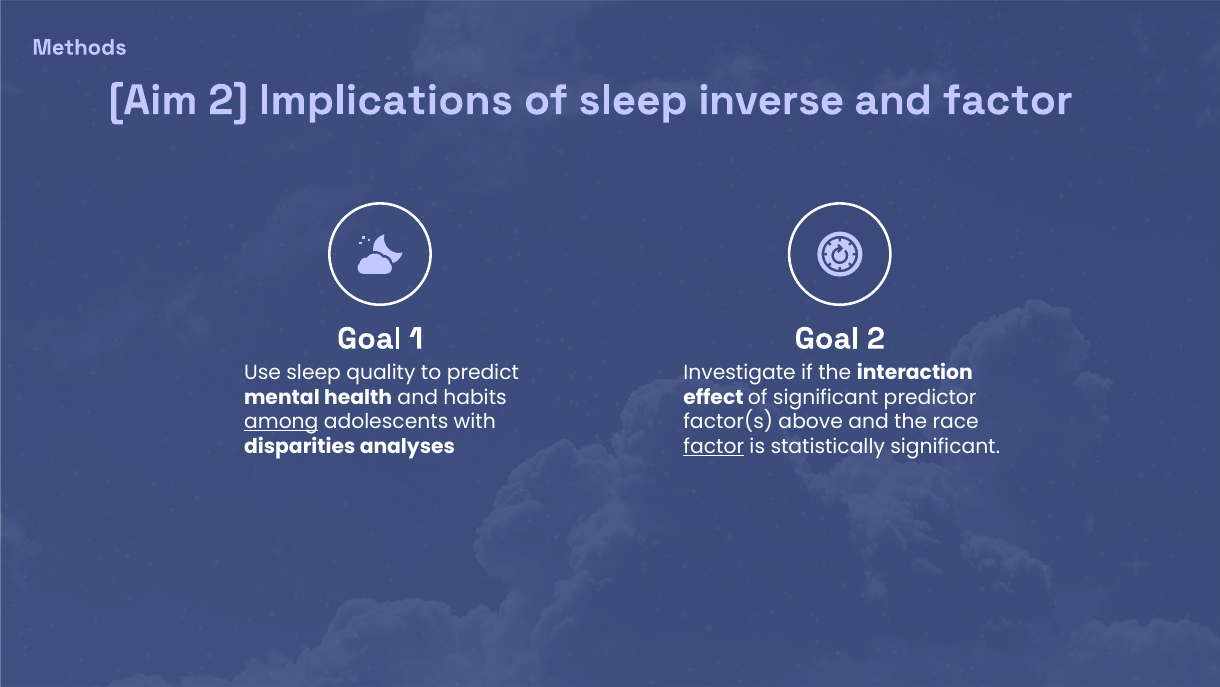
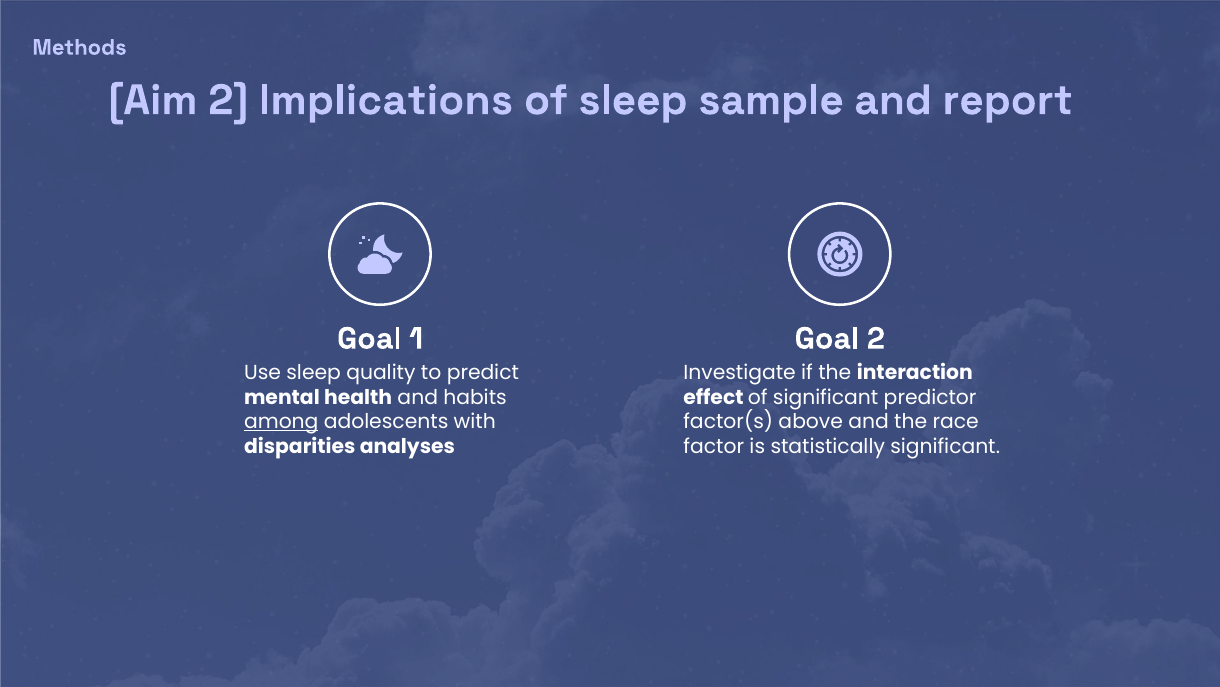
inverse: inverse -> sample (771, 100)
and factor: factor -> report (1008, 100)
factor underline: present -> none (714, 446)
